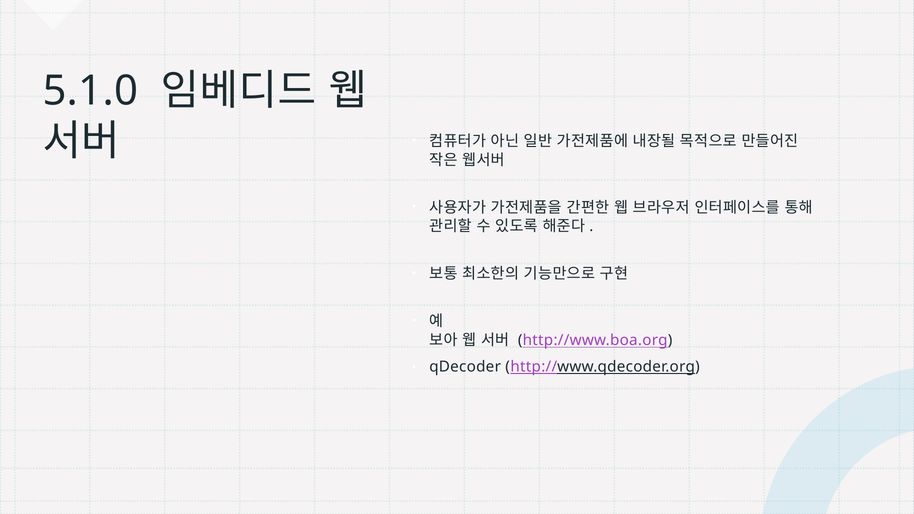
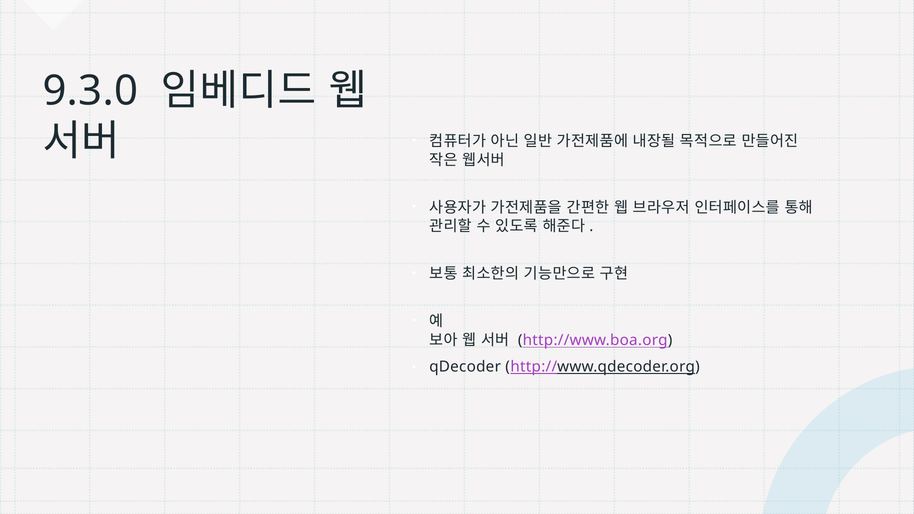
5.1.0: 5.1.0 -> 9.3.0 (90, 91)
